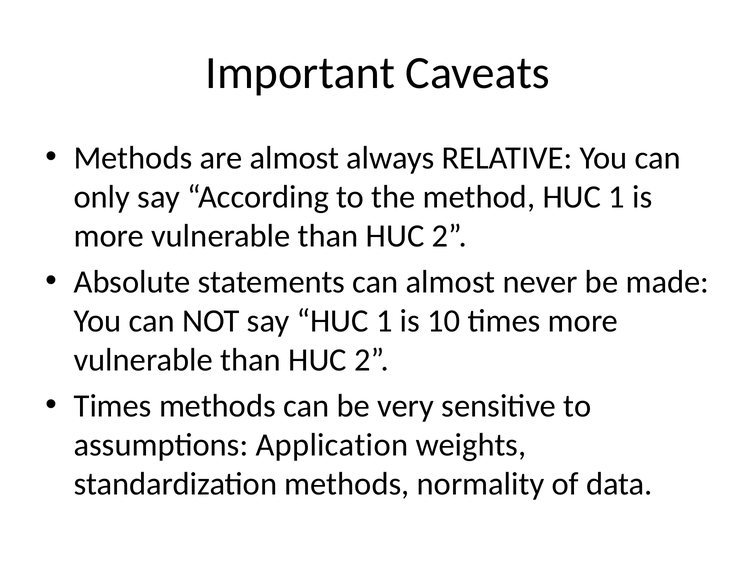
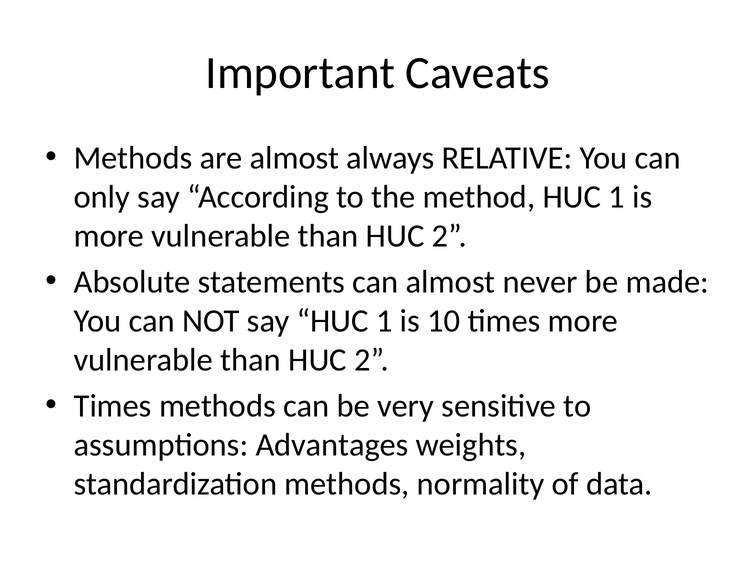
Application: Application -> Advantages (332, 445)
